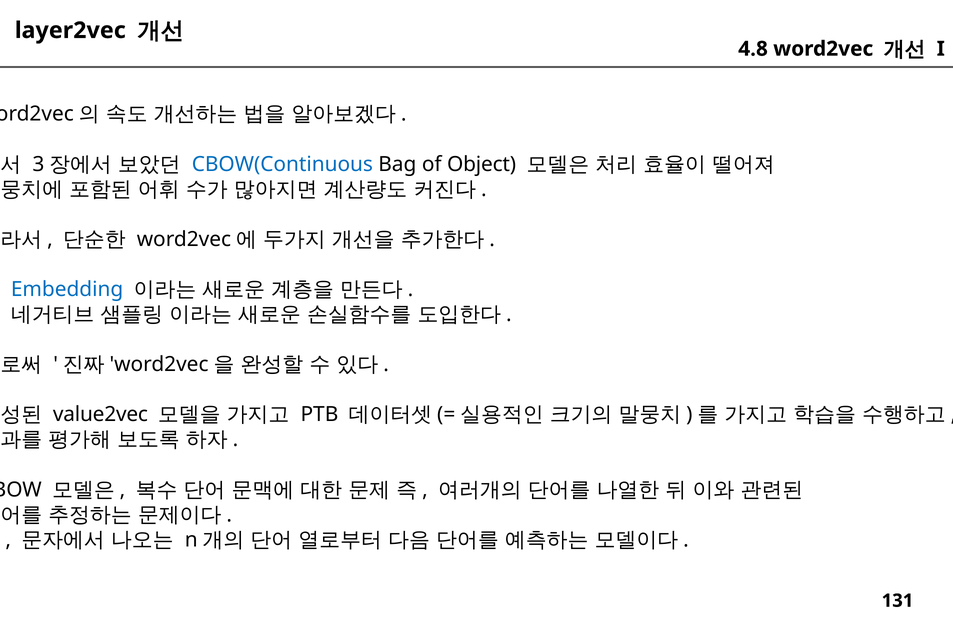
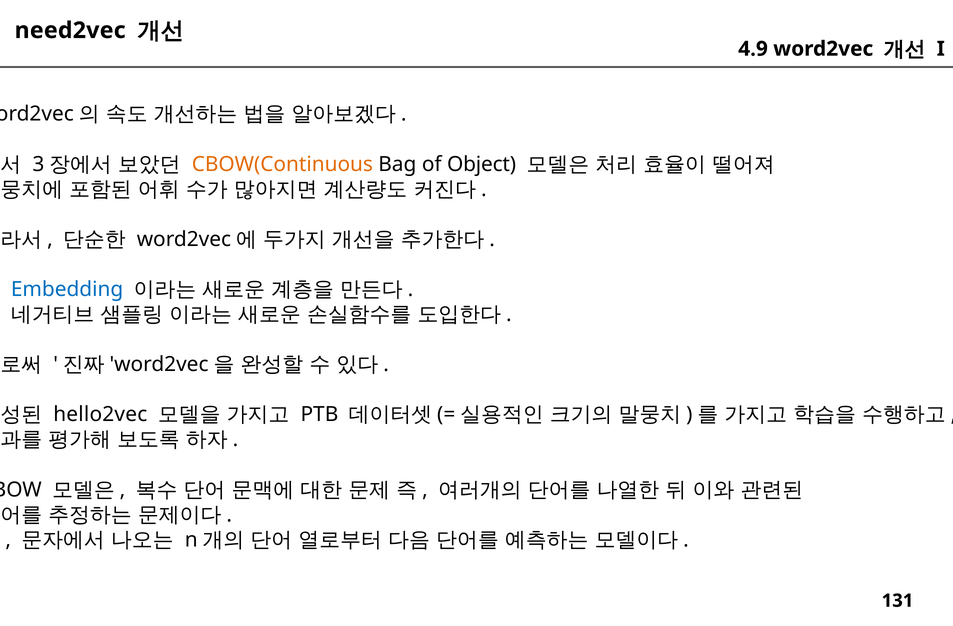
layer2vec: layer2vec -> need2vec (70, 30)
4.8: 4.8 -> 4.9 (753, 49)
CBOW(Continuous colour: blue -> orange (282, 164)
value2vec: value2vec -> hello2vec (100, 414)
